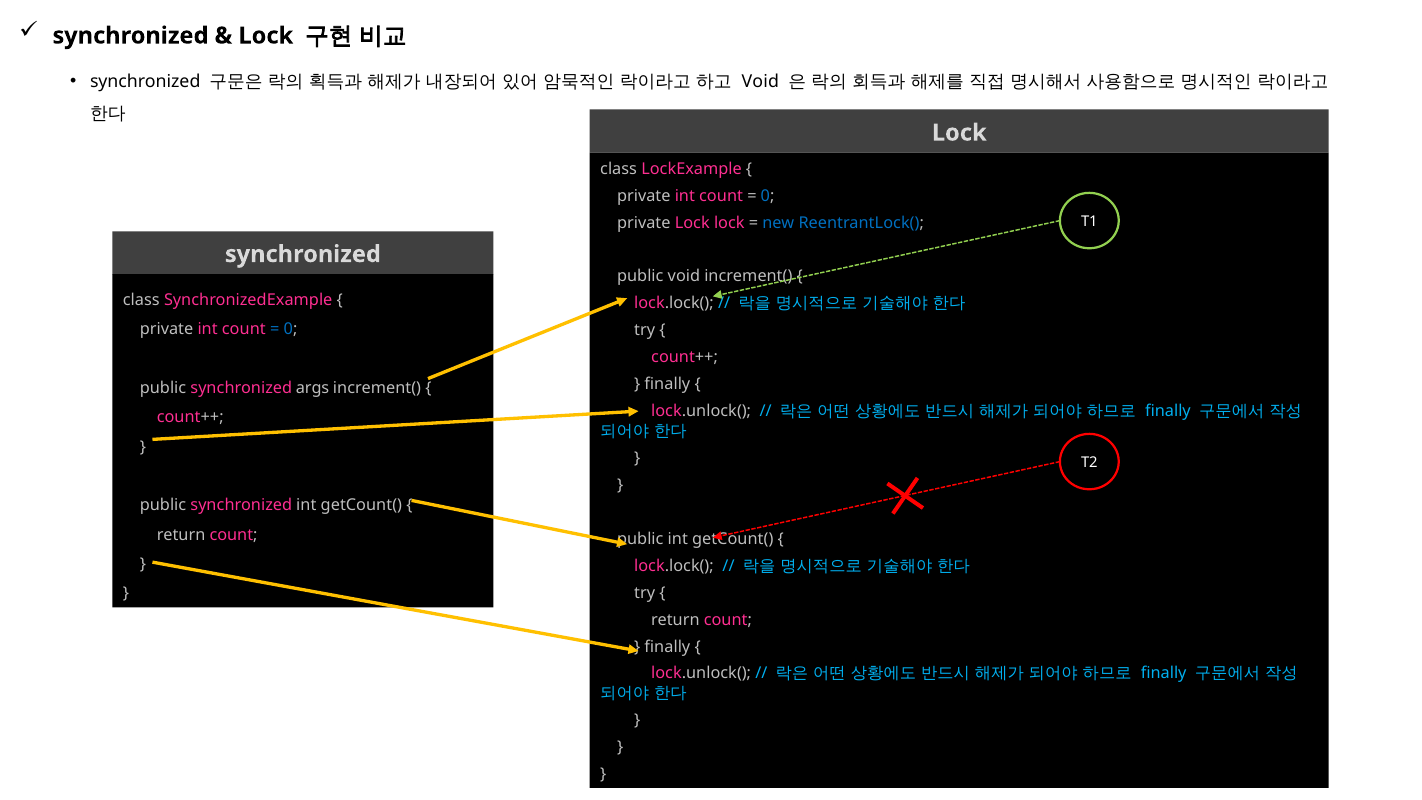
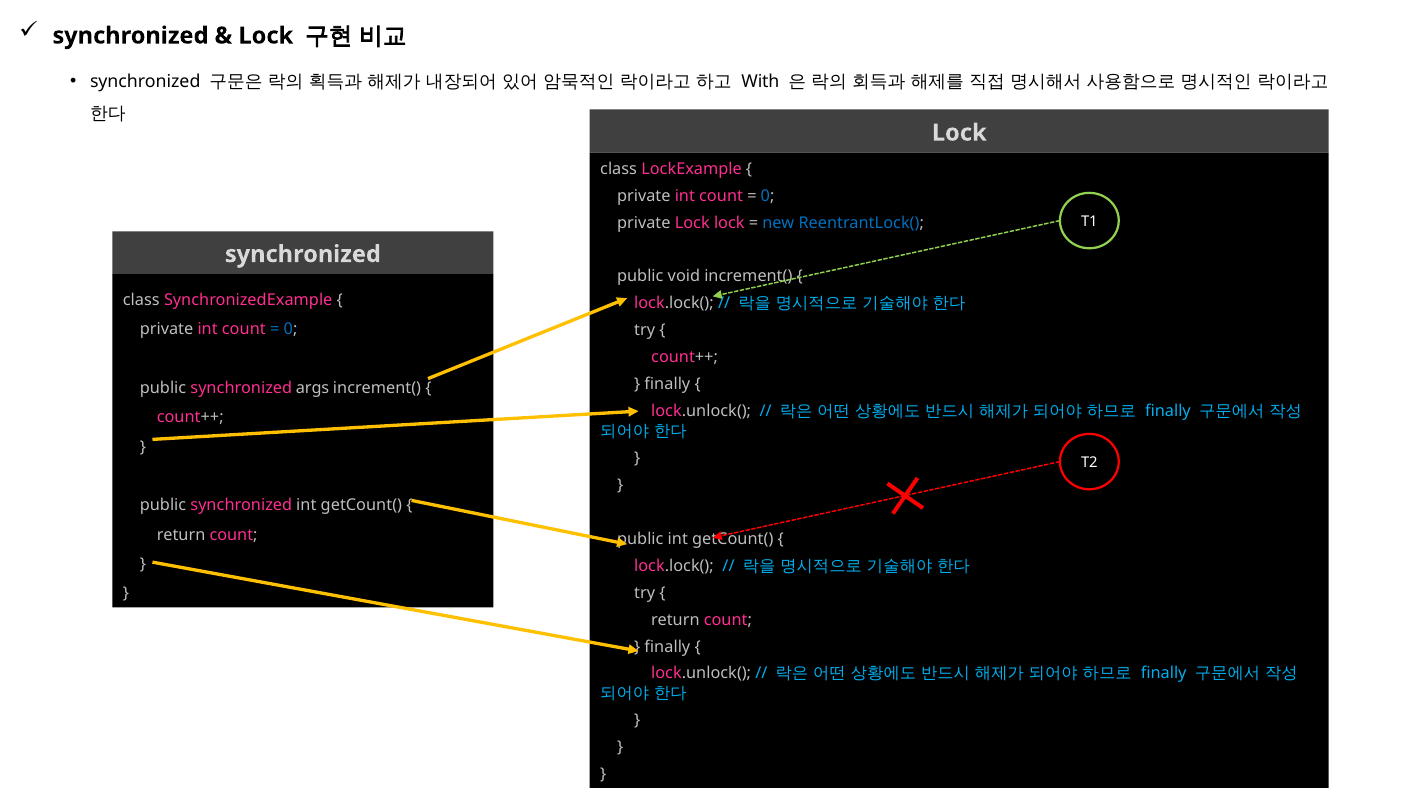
Void: Void -> With (760, 82)
